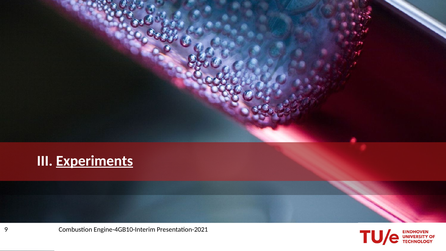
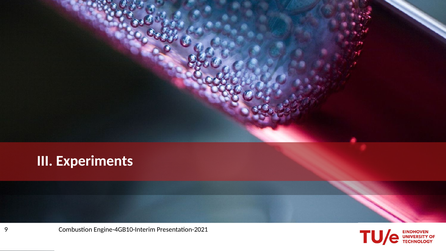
Experiments underline: present -> none (95, 161)
